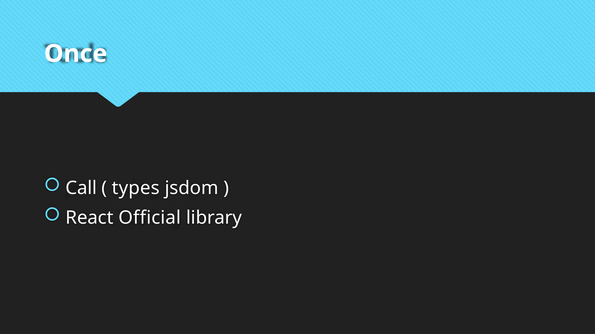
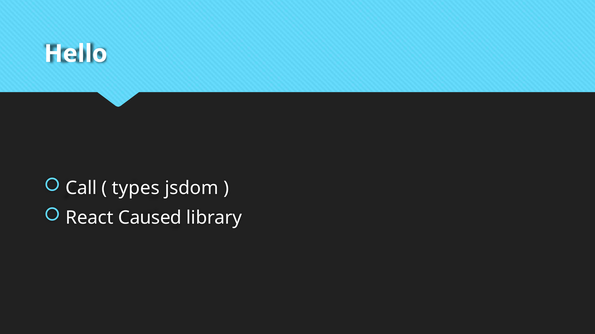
Once: Once -> Hello (76, 54)
Official: Official -> Caused (150, 218)
